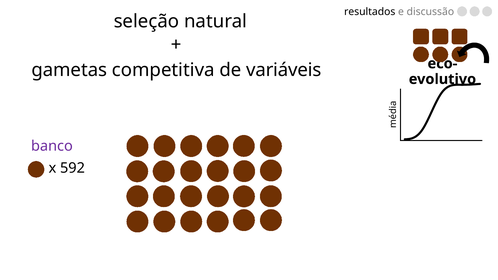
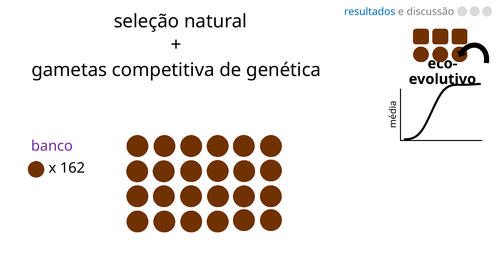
resultados colour: black -> blue (370, 12)
variáveis: variáveis -> genética (284, 70)
592: 592 -> 162 (72, 168)
